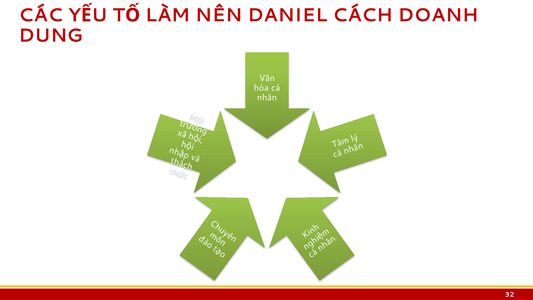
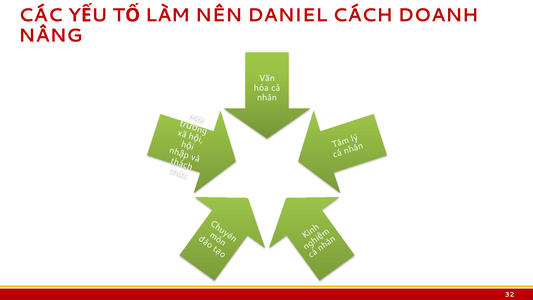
DUNG: DUNG -> NÂNG (51, 36)
